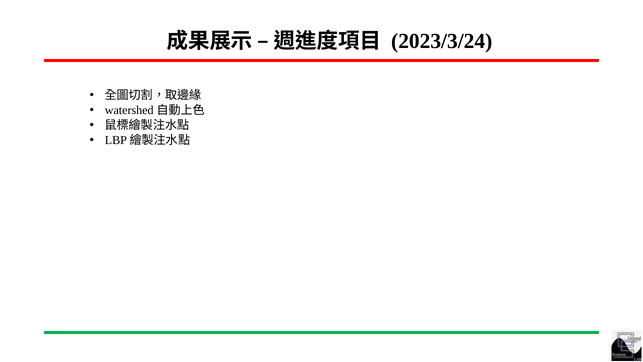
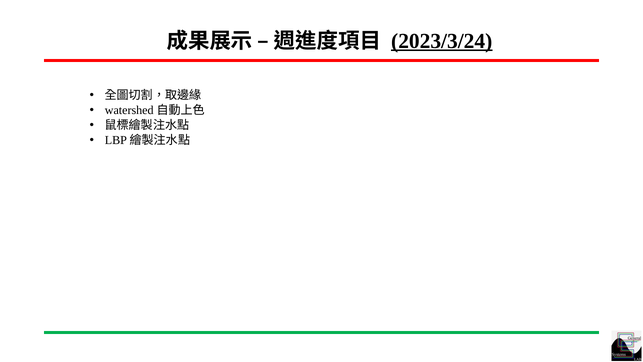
2023/3/24 underline: none -> present (442, 41)
